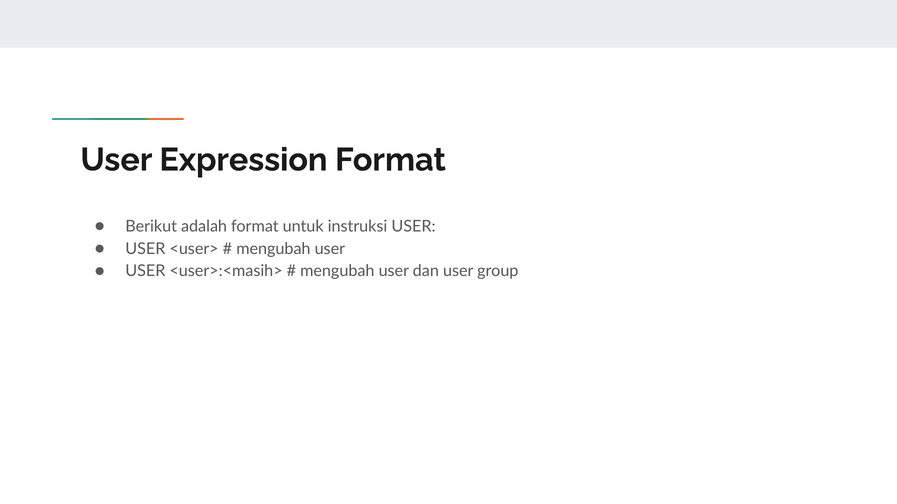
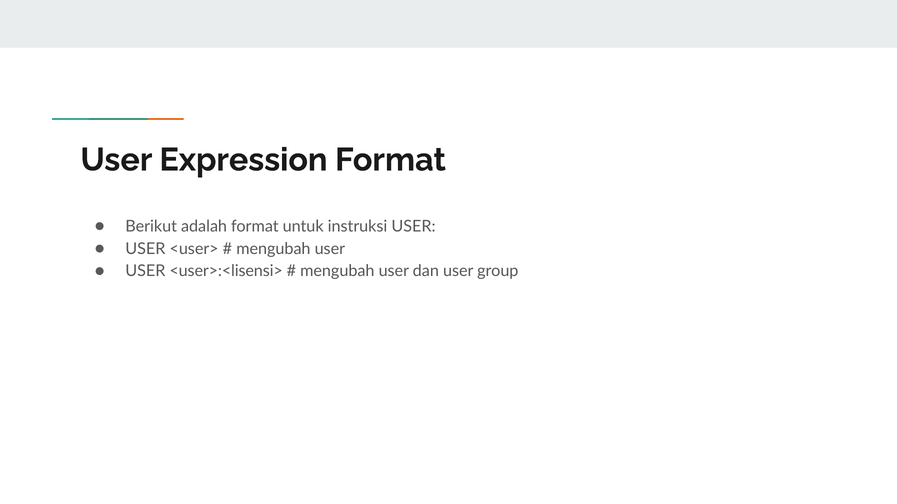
<user>:<masih>: <user>:<masih> -> <user>:<lisensi> (226, 271)
